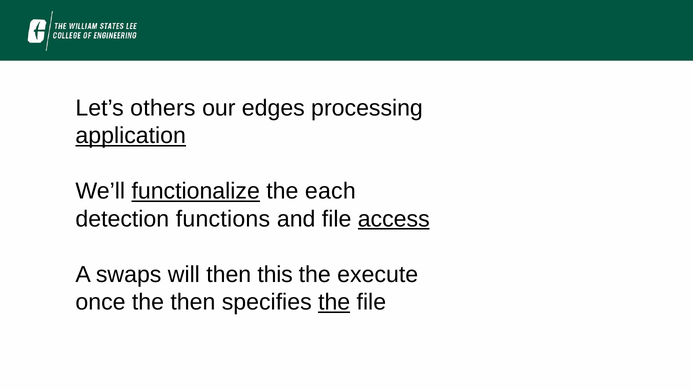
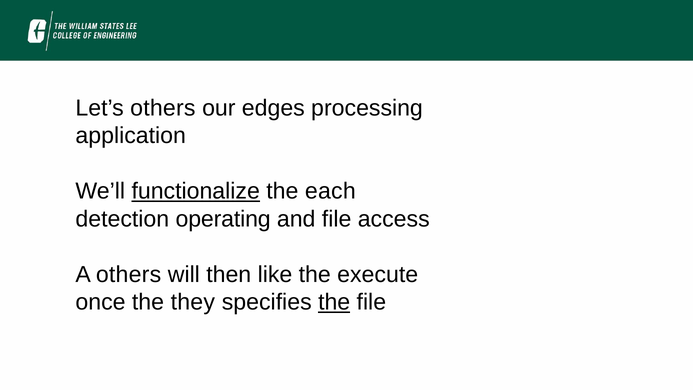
application underline: present -> none (131, 136)
functions: functions -> operating (223, 219)
access underline: present -> none (394, 219)
A swaps: swaps -> others (129, 274)
this: this -> like (275, 274)
the then: then -> they (193, 302)
